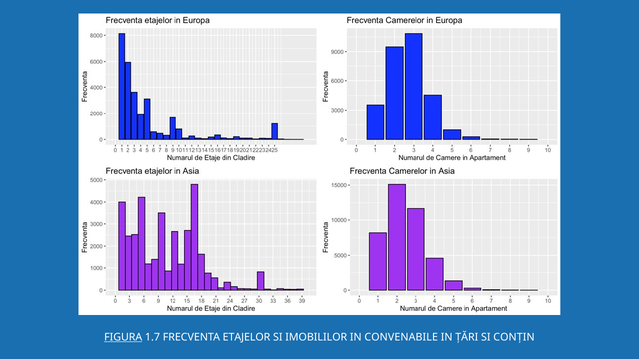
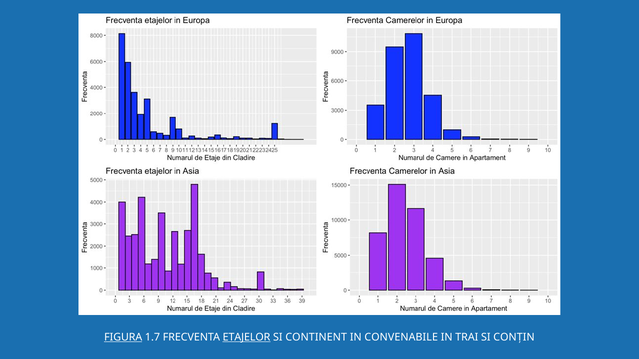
ETAJELOR underline: none -> present (247, 338)
IMOBILILOR: IMOBILILOR -> CONTINENT (316, 338)
ȚĂRI: ȚĂRI -> TRAI (467, 338)
